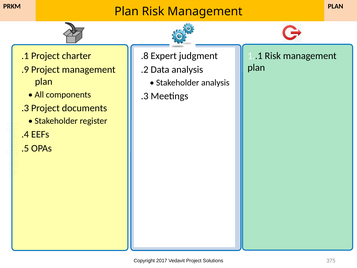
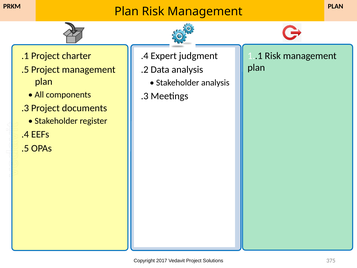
.8: .8 -> .4 (145, 56)
.9: .9 -> .5 (25, 70)
